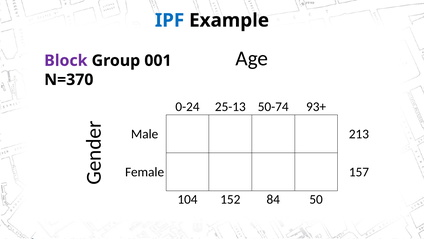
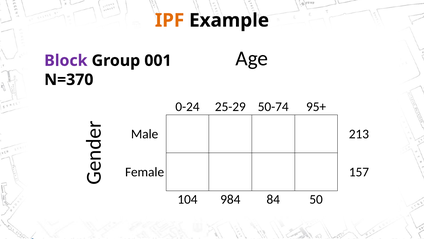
IPF colour: blue -> orange (170, 20)
25-13: 25-13 -> 25-29 (230, 107)
93+: 93+ -> 95+ (316, 107)
152: 152 -> 984 (230, 199)
